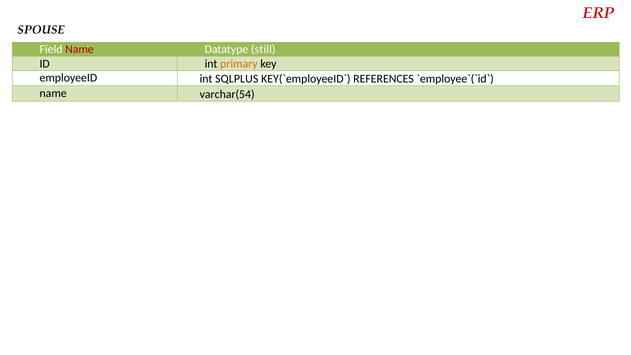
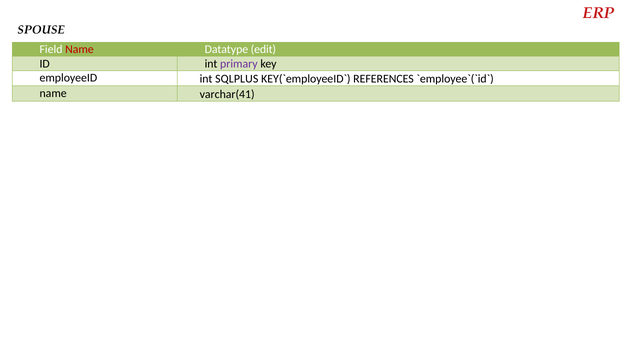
still: still -> edit (263, 50)
primary colour: orange -> purple (239, 64)
varchar(54: varchar(54 -> varchar(41 (227, 94)
